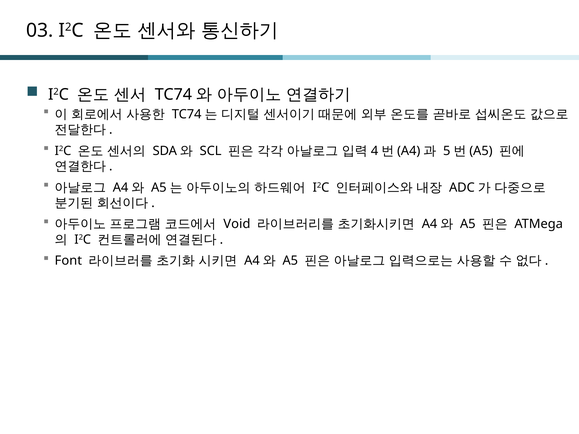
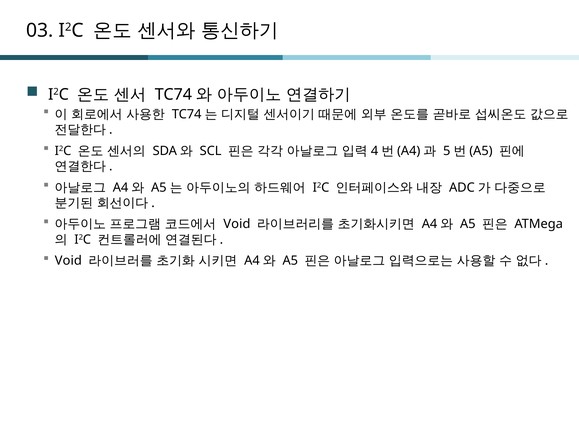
Font: Font -> Void (68, 261)
